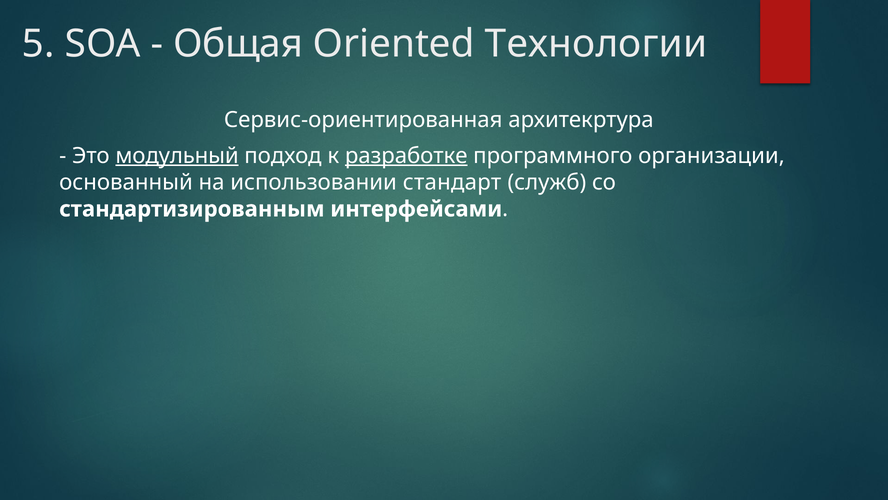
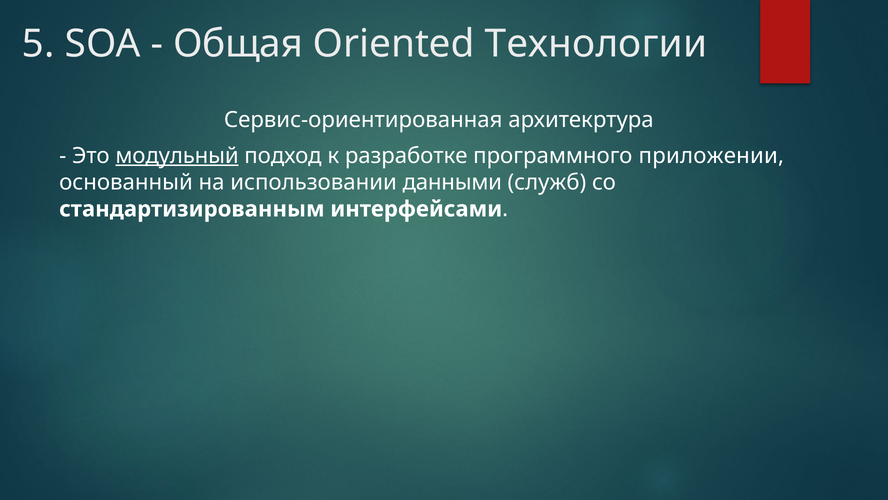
разработке underline: present -> none (406, 156)
организации: организации -> приложении (711, 156)
стандарт: стандарт -> данными (452, 182)
